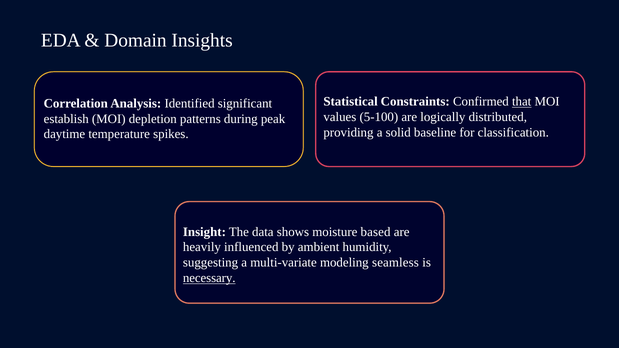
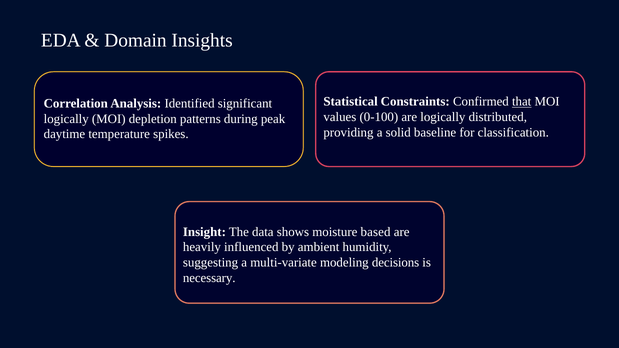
5-100: 5-100 -> 0-100 (379, 117)
establish: establish -> logically (66, 119)
seamless: seamless -> decisions (396, 263)
necessary underline: present -> none (209, 278)
